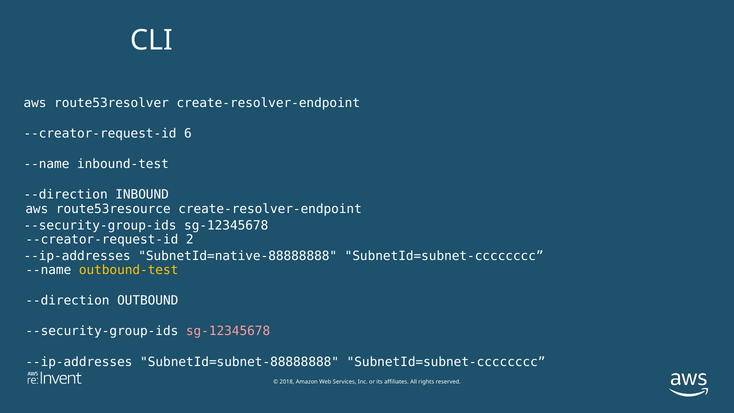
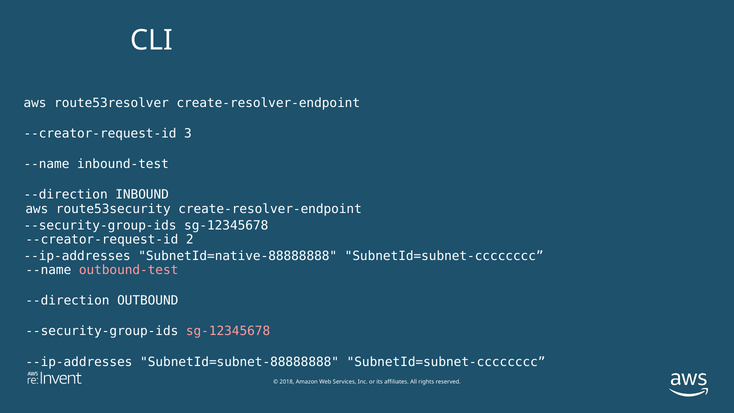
6: 6 -> 3 (188, 134)
route53resource: route53resource -> route53security (113, 209)
outbound-test colour: yellow -> pink (129, 270)
